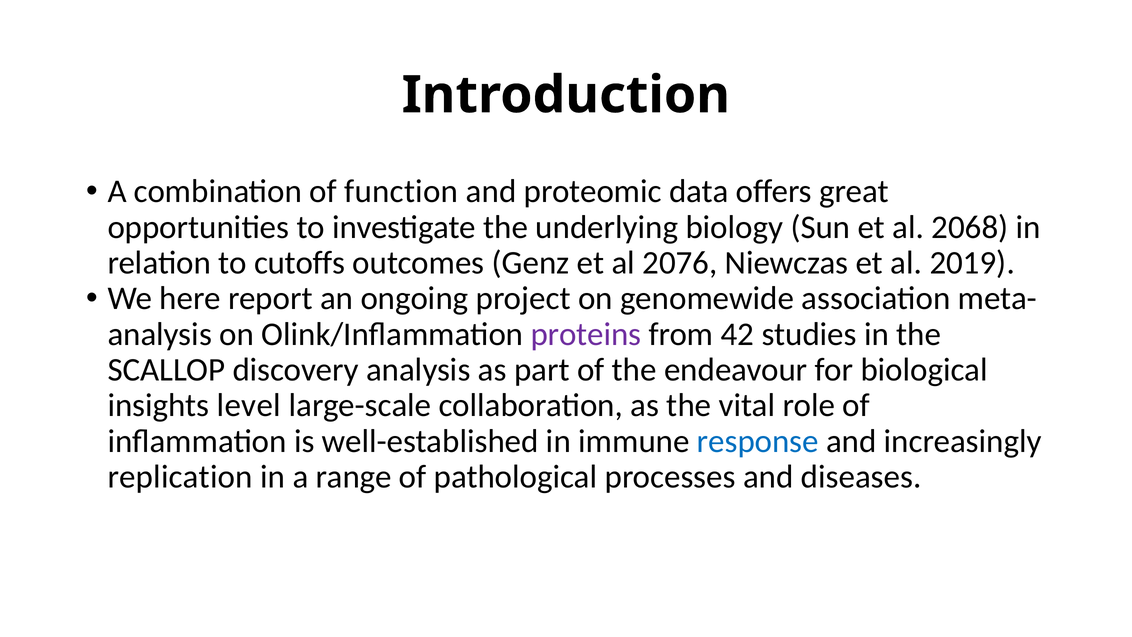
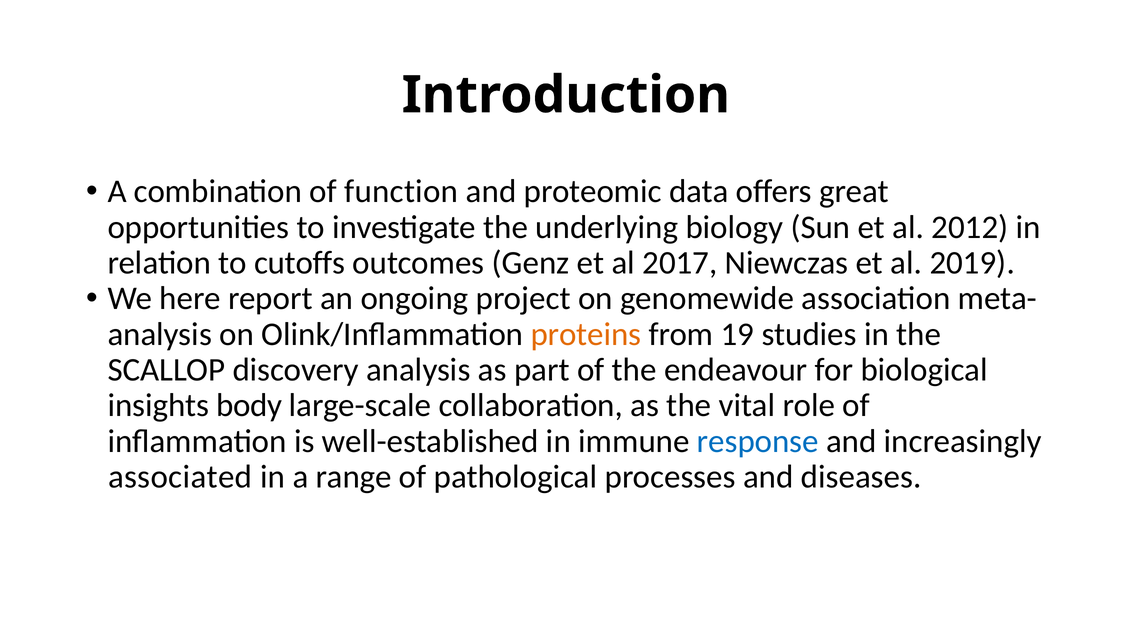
2068: 2068 -> 2012 (970, 227)
2076: 2076 -> 2017 (680, 263)
proteins colour: purple -> orange (586, 334)
42: 42 -> 19 (737, 334)
level: level -> body (249, 405)
replication: replication -> associated (180, 477)
